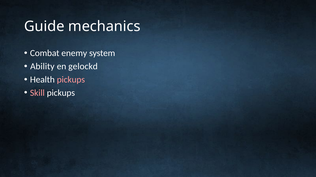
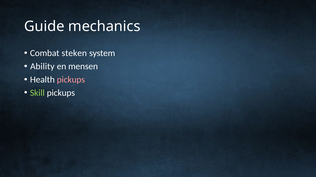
enemy: enemy -> steken (74, 53)
gelockd: gelockd -> mensen (83, 67)
Skill colour: pink -> light green (37, 93)
